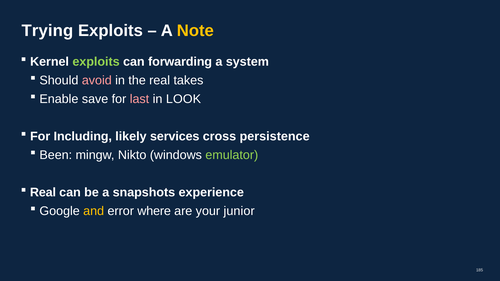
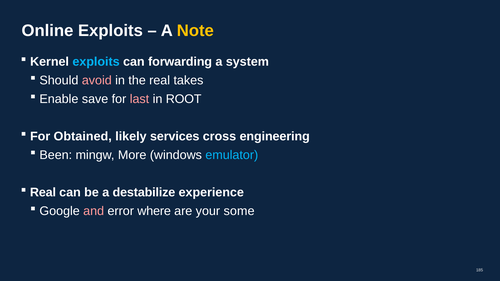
Trying: Trying -> Online (47, 31)
exploits colour: light green -> light blue (96, 62)
LOOK: LOOK -> ROOT (184, 99)
Including: Including -> Obtained (83, 136)
persistence: persistence -> engineering (275, 136)
Nikto: Nikto -> More (132, 155)
emulator colour: light green -> light blue (232, 155)
snapshots: snapshots -> destabilize (144, 193)
and colour: yellow -> pink (94, 211)
junior: junior -> some (239, 211)
